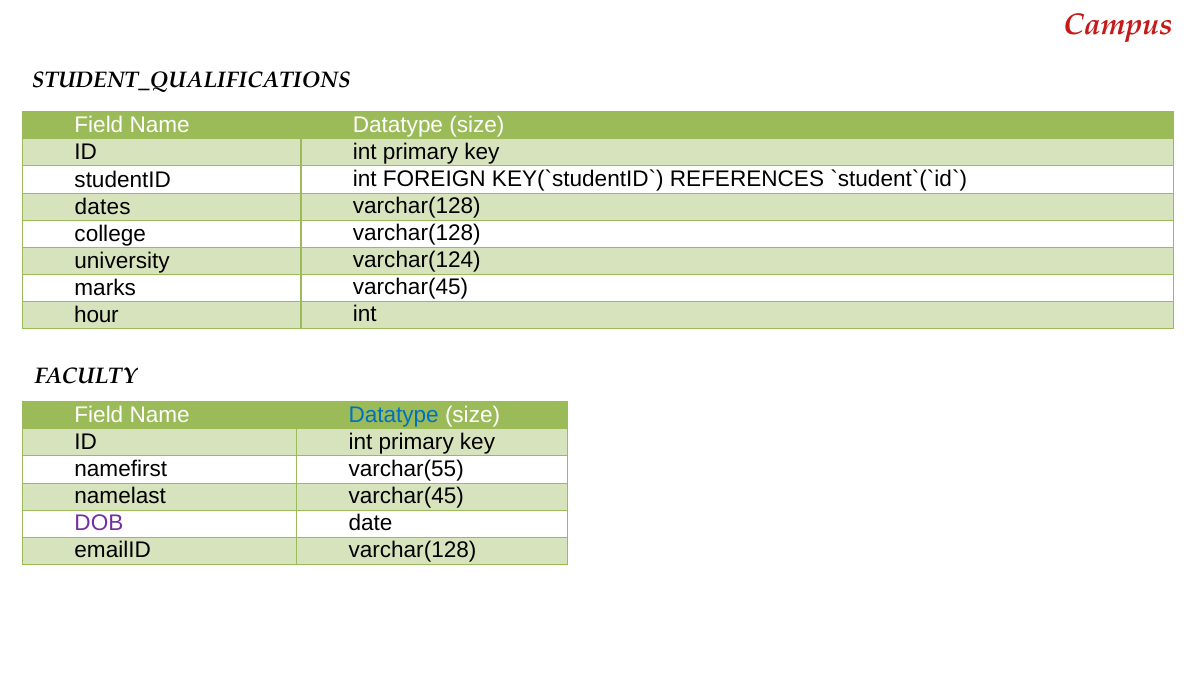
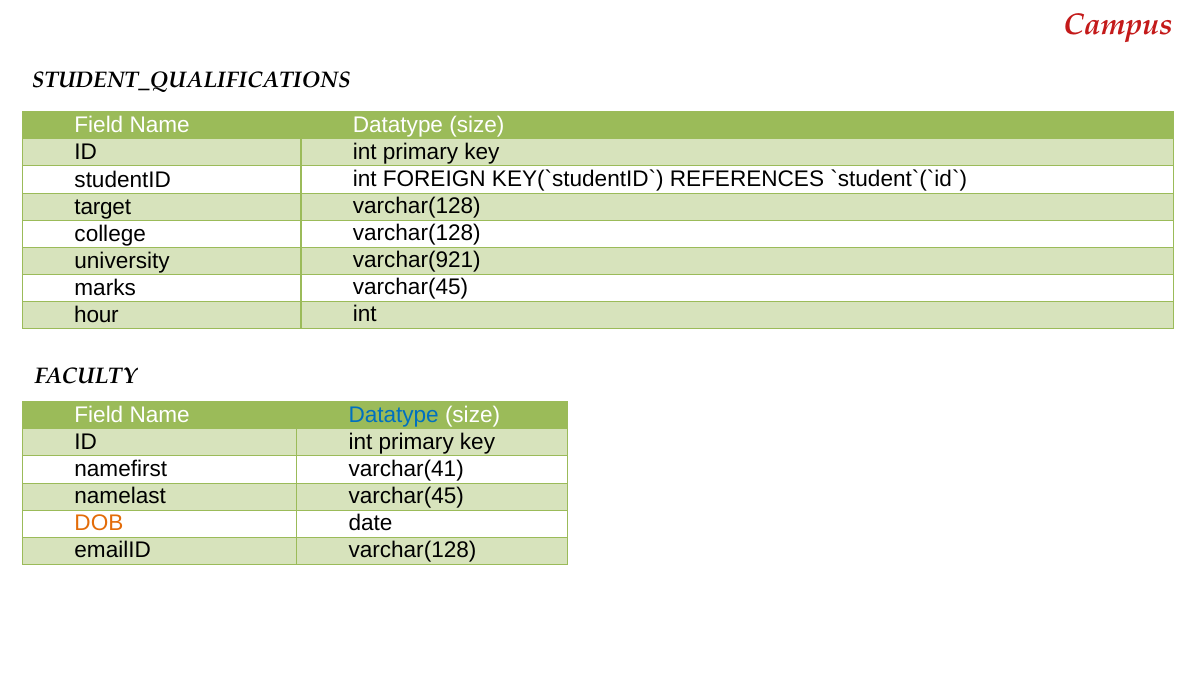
dates: dates -> target (103, 207)
varchar(124: varchar(124 -> varchar(921 (417, 260)
varchar(55: varchar(55 -> varchar(41 (406, 469)
DOB colour: purple -> orange (99, 523)
